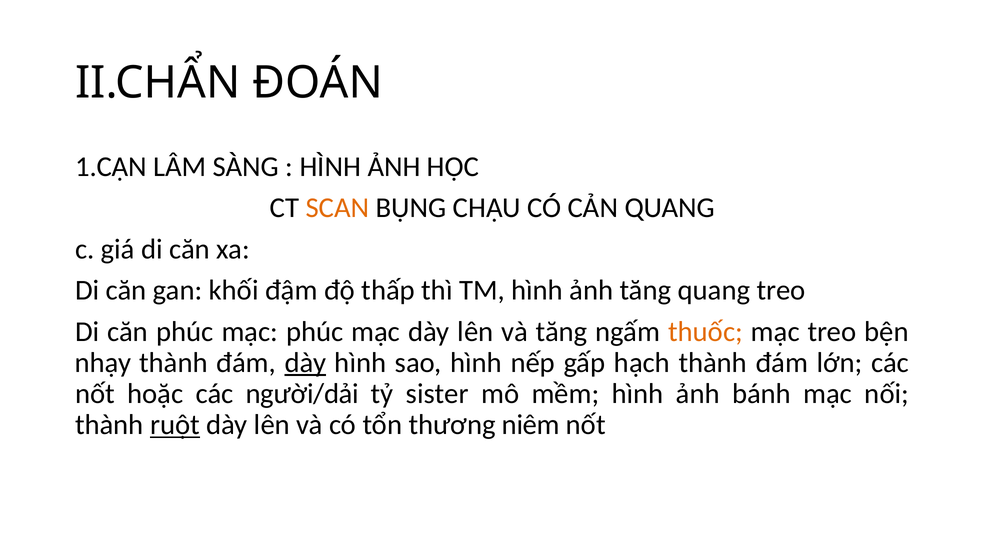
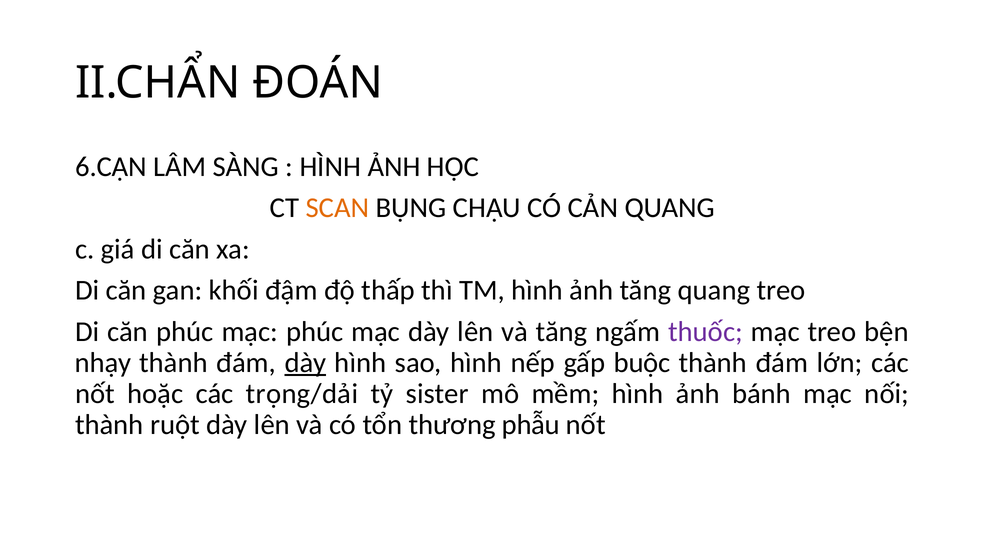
1.CẬN: 1.CẬN -> 6.CẬN (111, 167)
thuốc colour: orange -> purple (706, 332)
hạch: hạch -> buộc (642, 363)
người/dải: người/dải -> trọng/dải (302, 394)
ruột underline: present -> none (175, 425)
niêm: niêm -> phẫu (531, 425)
